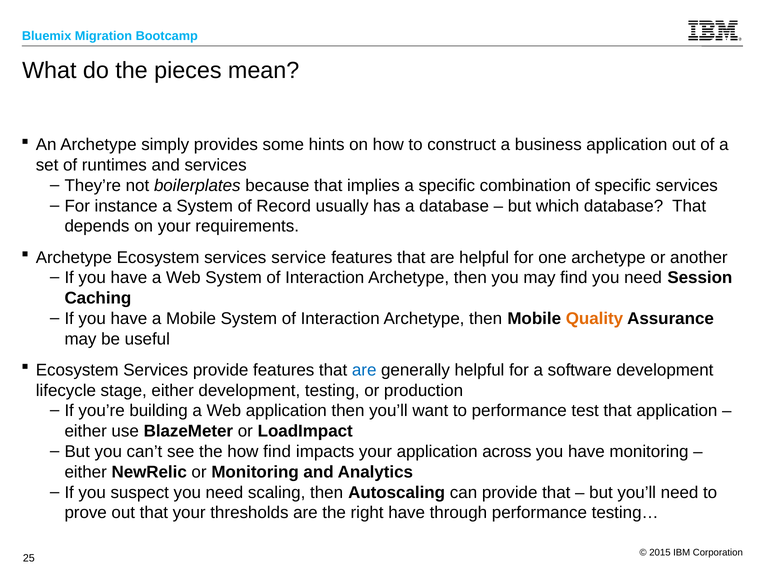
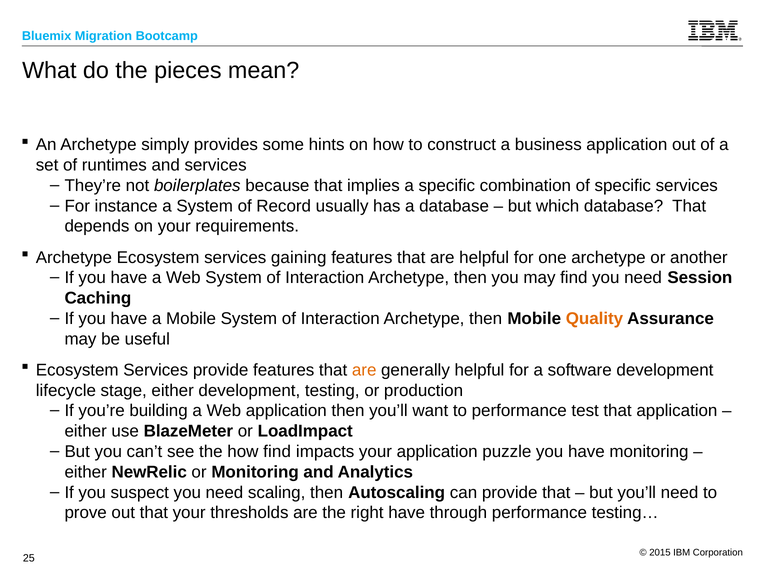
service: service -> gaining (299, 257)
are colour: blue -> orange (364, 370)
across: across -> puzzle (507, 451)
